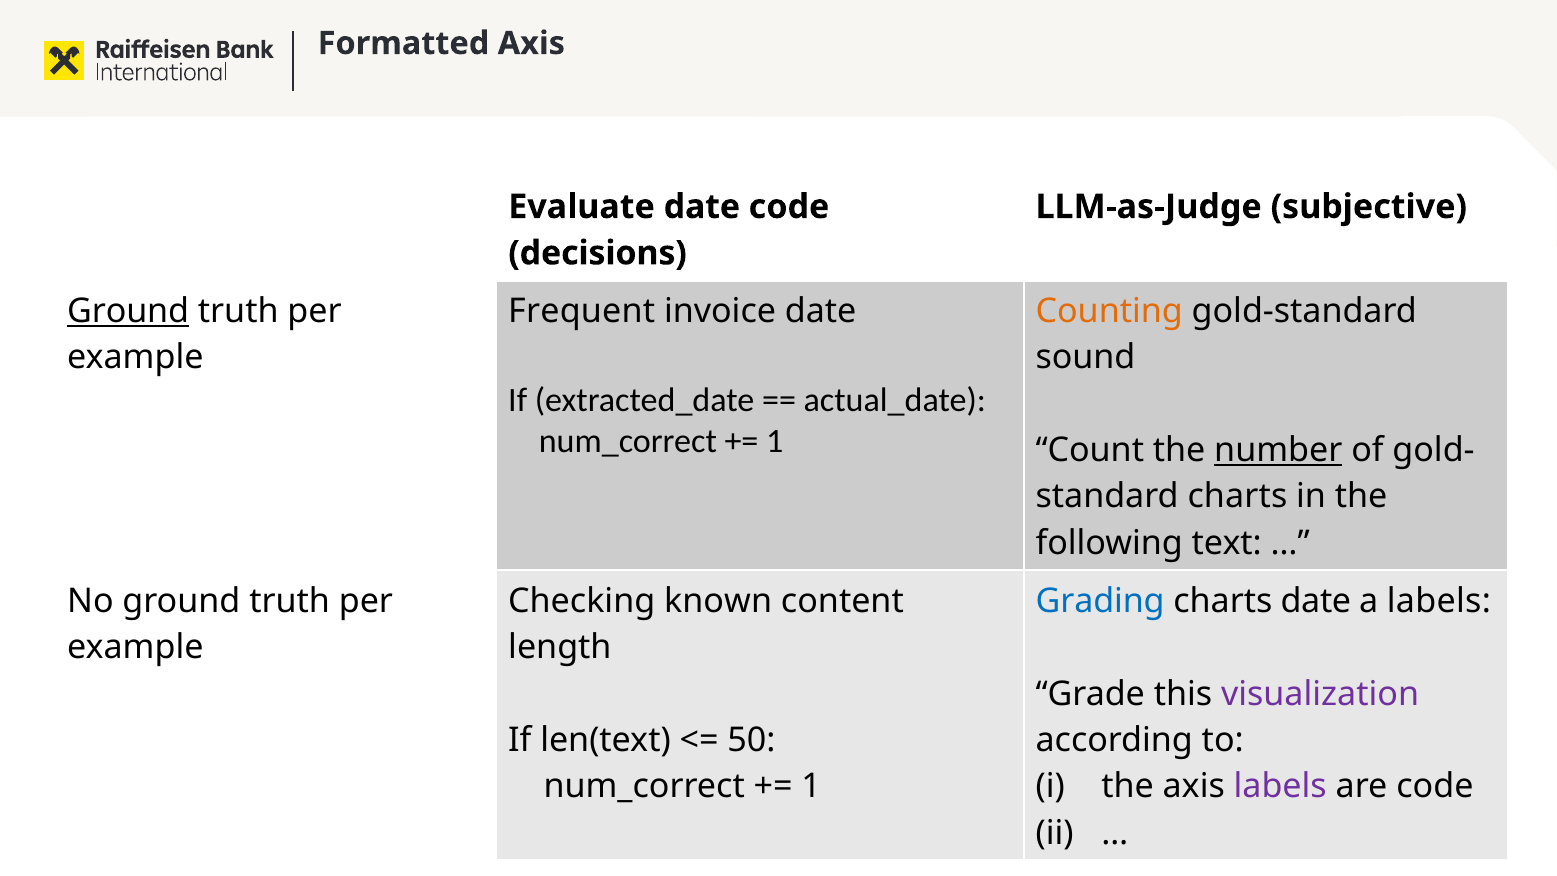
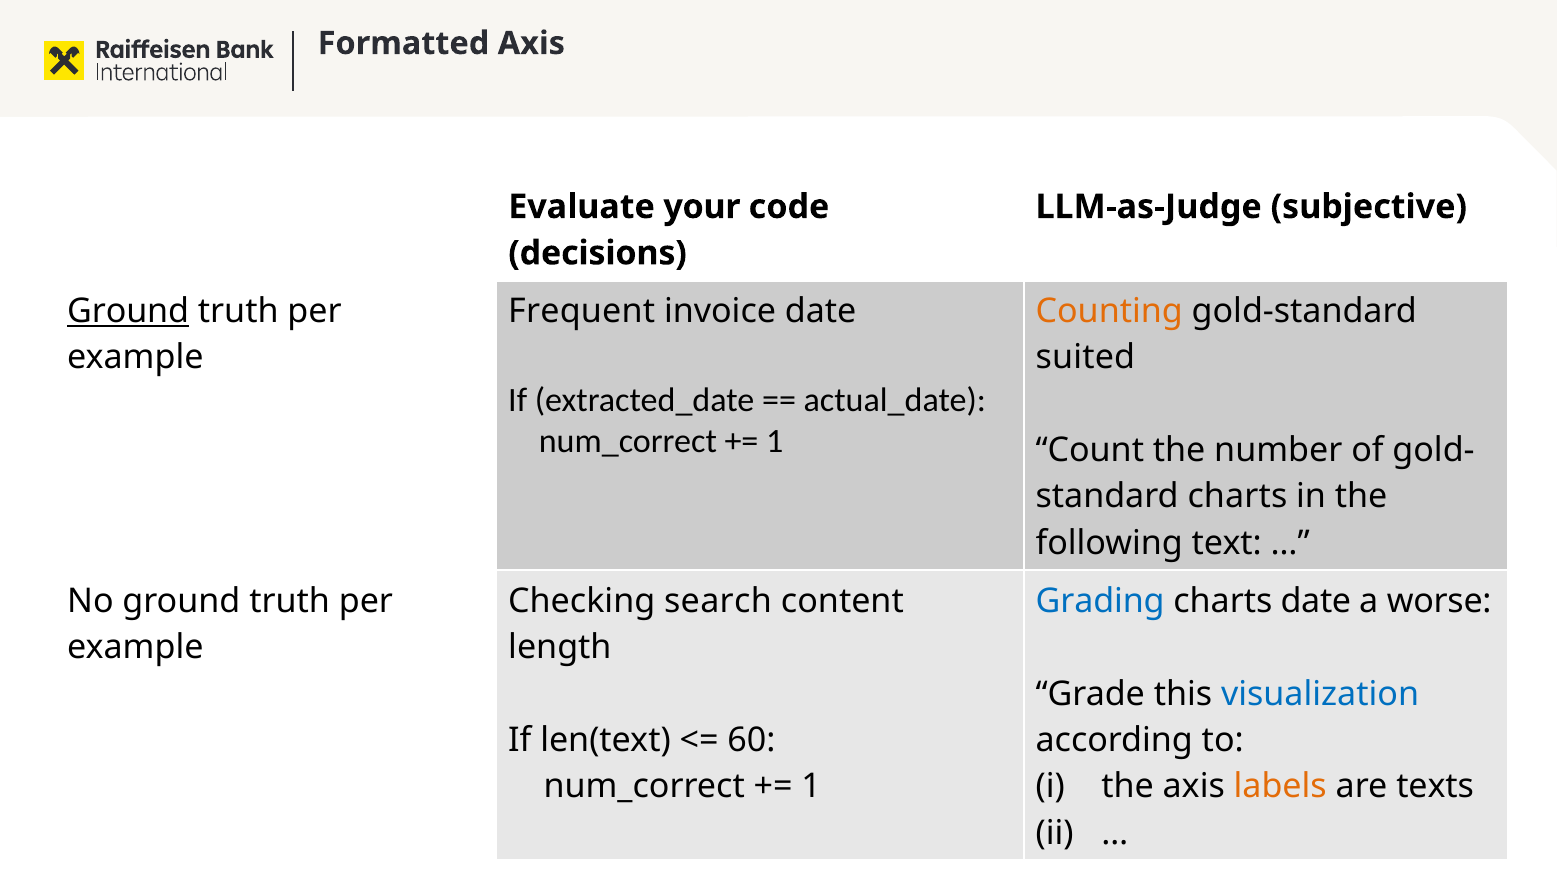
Evaluate date: date -> your (702, 207)
sound: sound -> suited (1085, 358)
number underline: present -> none (1278, 450)
known: known -> search (718, 601)
a labels: labels -> worse (1439, 601)
visualization colour: purple -> blue (1320, 694)
50: 50 -> 60 (751, 740)
labels colour: purple -> orange (1280, 786)
are code: code -> texts (1435, 786)
